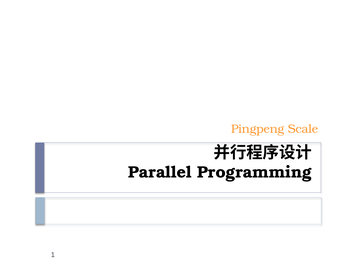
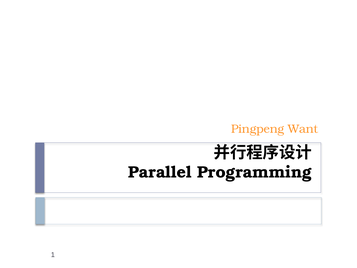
Scale: Scale -> Want (303, 129)
